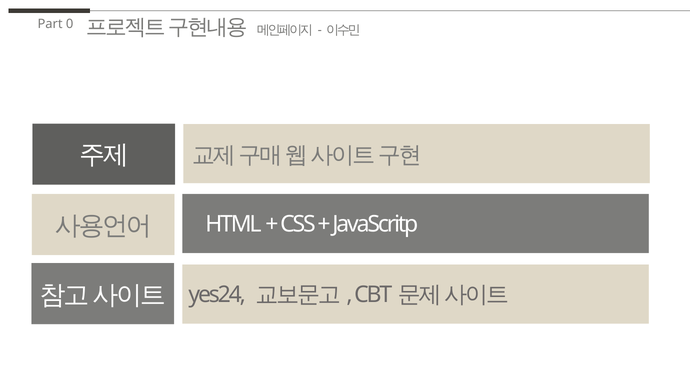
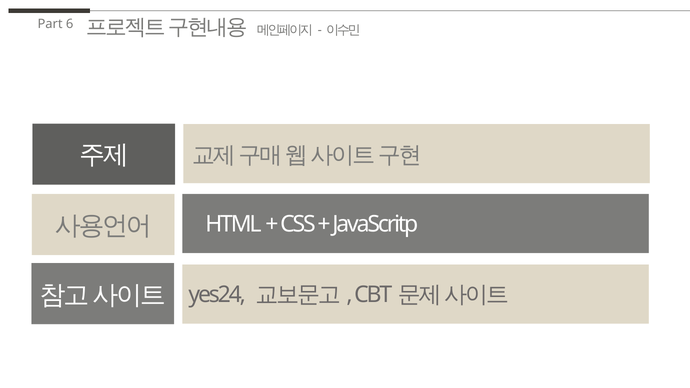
0: 0 -> 6 (70, 24)
